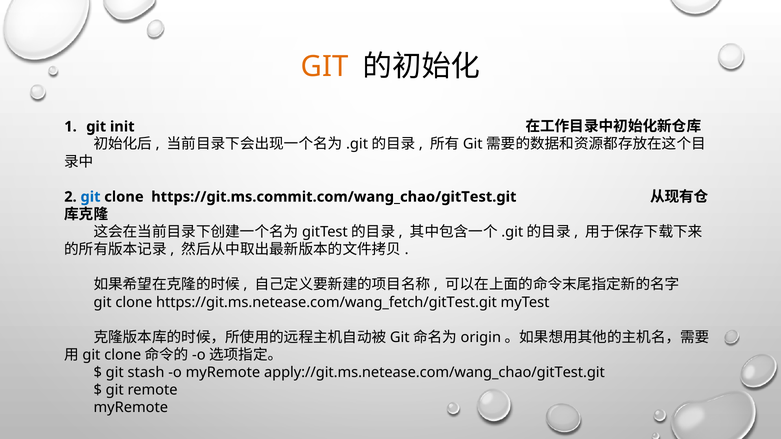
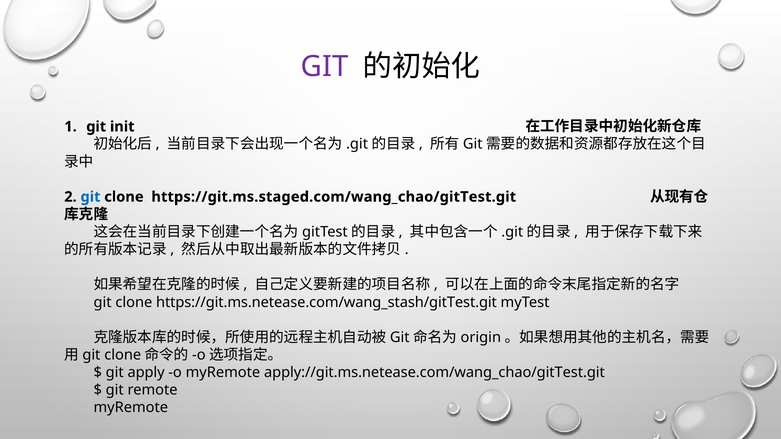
GIT colour: orange -> purple (325, 67)
https://git.ms.commit.com/wang_chao/gitTest.git: https://git.ms.commit.com/wang_chao/gitTest.git -> https://git.ms.staged.com/wang_chao/gitTest.git (334, 197)
https://git.ms.netease.com/wang_fetch/gitTest.git: https://git.ms.netease.com/wang_fetch/gitTest.git -> https://git.ms.netease.com/wang_stash/gitTest.git (326, 302)
stash: stash -> apply (146, 373)
